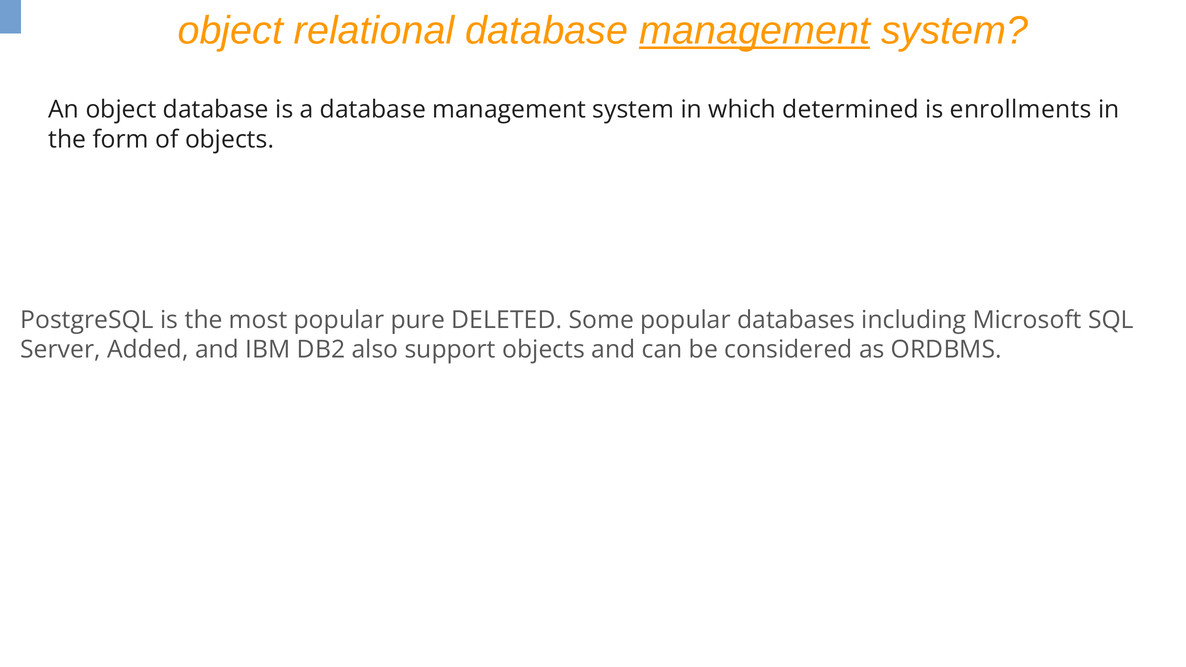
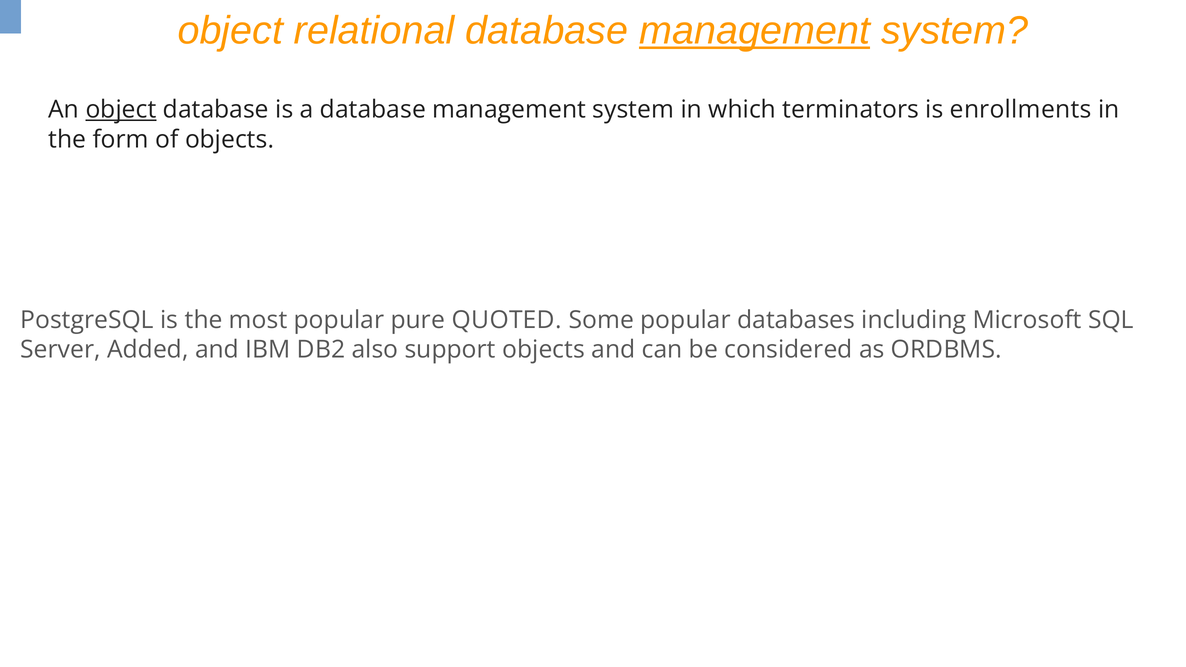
object underline: none -> present (121, 110)
determined: determined -> terminators (851, 110)
DELETED: DELETED -> QUOTED (507, 320)
